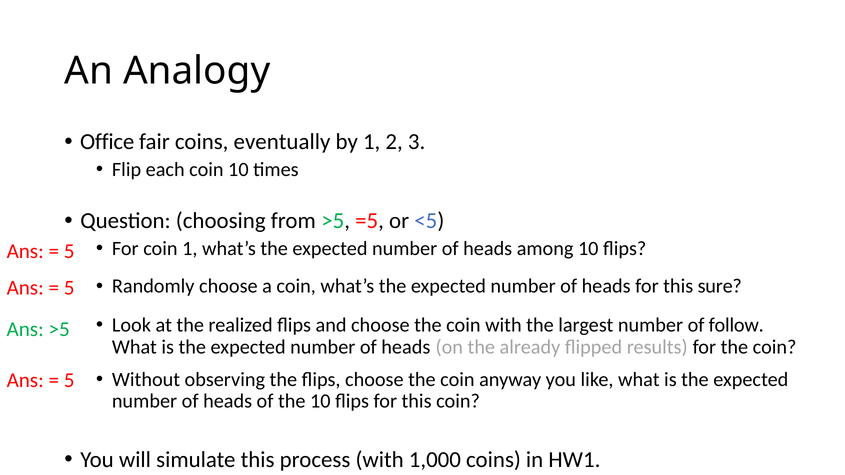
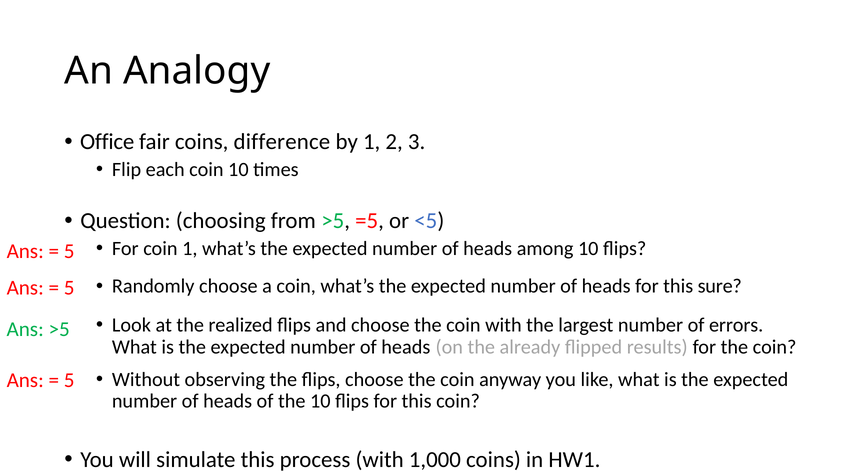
eventually: eventually -> difference (282, 142)
follow: follow -> errors (736, 325)
